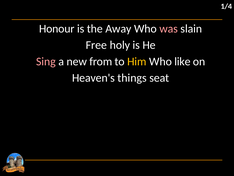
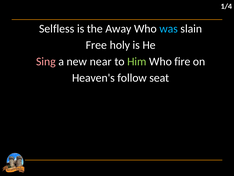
Honour: Honour -> Selfless (57, 29)
was colour: pink -> light blue (169, 29)
from: from -> near (101, 61)
Him colour: yellow -> light green (137, 61)
like: like -> fire (182, 61)
things: things -> follow (132, 78)
